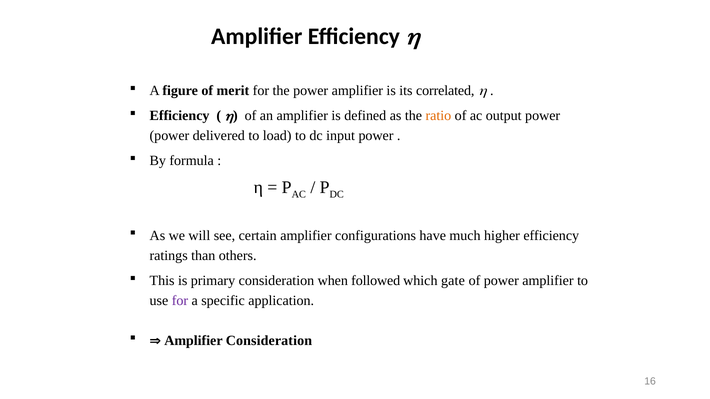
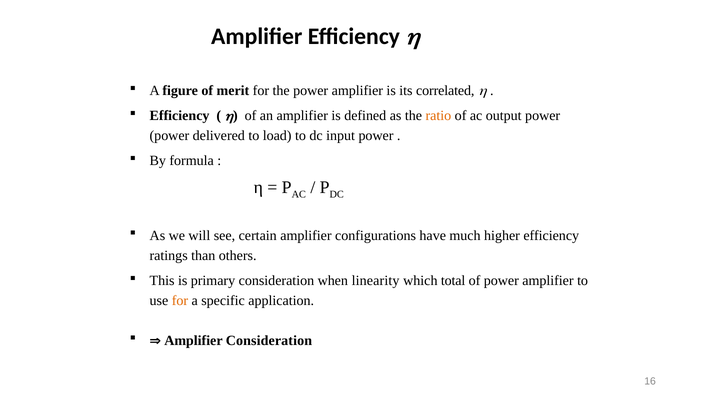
followed: followed -> linearity (376, 281)
gate: gate -> total (453, 281)
for colour: purple -> orange (180, 301)
